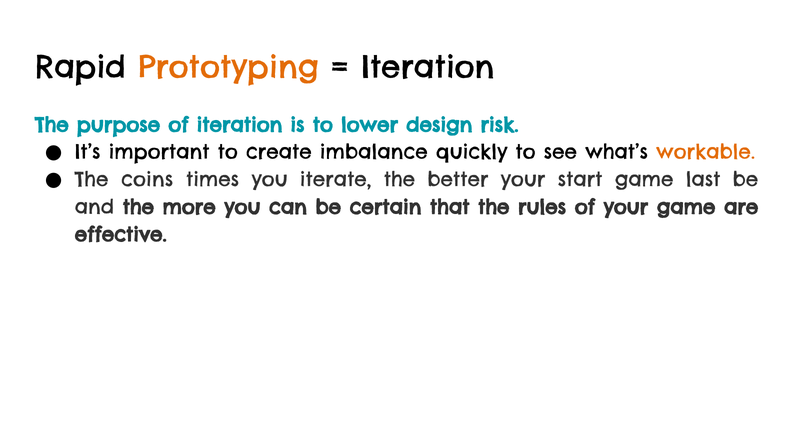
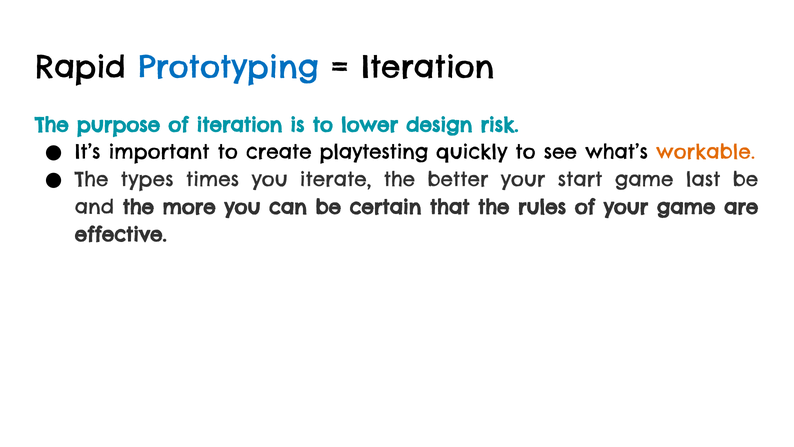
Prototyping colour: orange -> blue (229, 67)
imbalance: imbalance -> playtesting (374, 152)
coins: coins -> types (147, 180)
